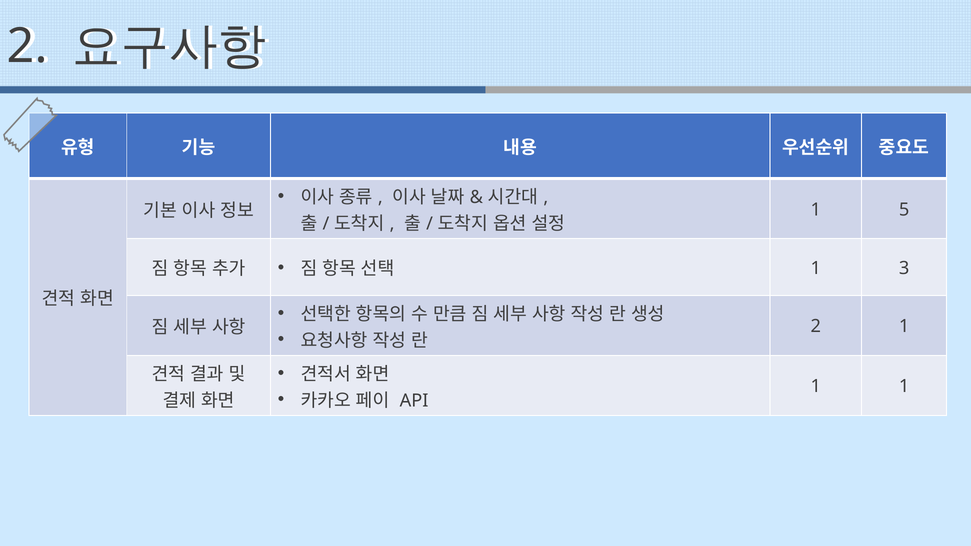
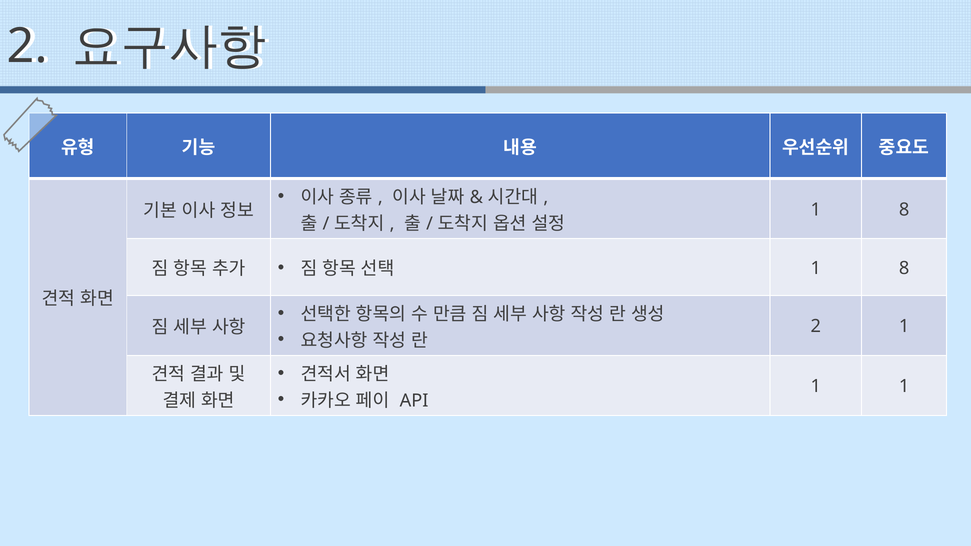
5: 5 -> 8 (904, 210)
3: 3 -> 8 (904, 268)
